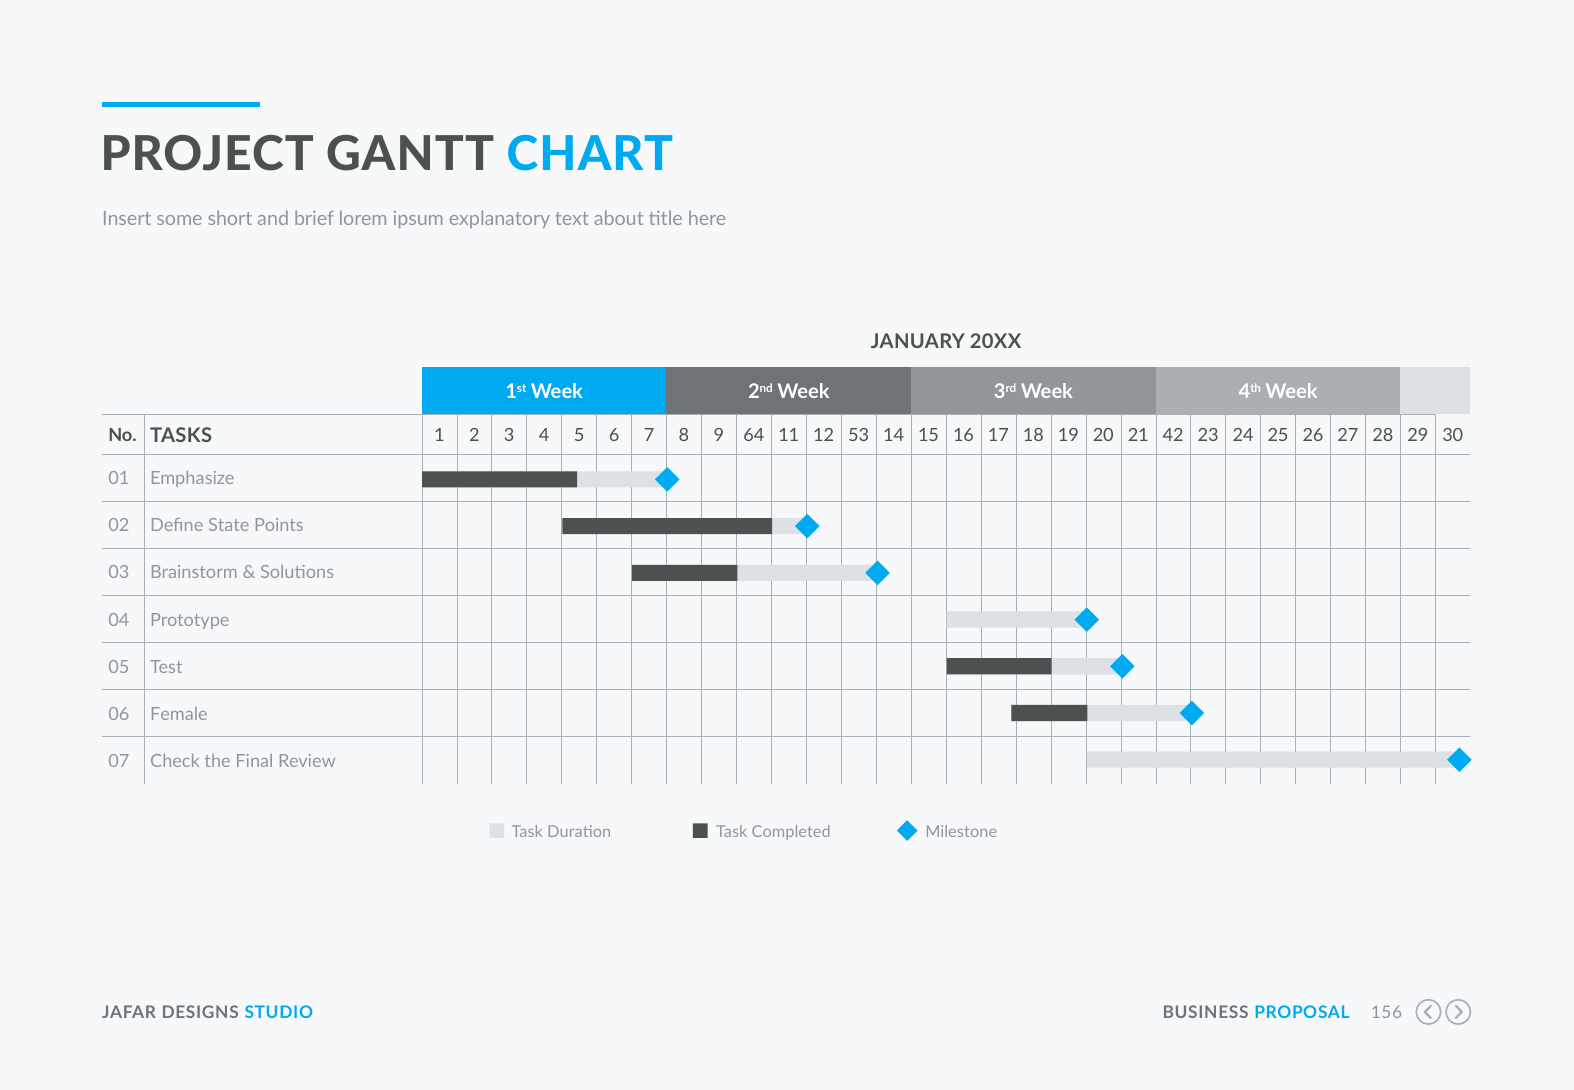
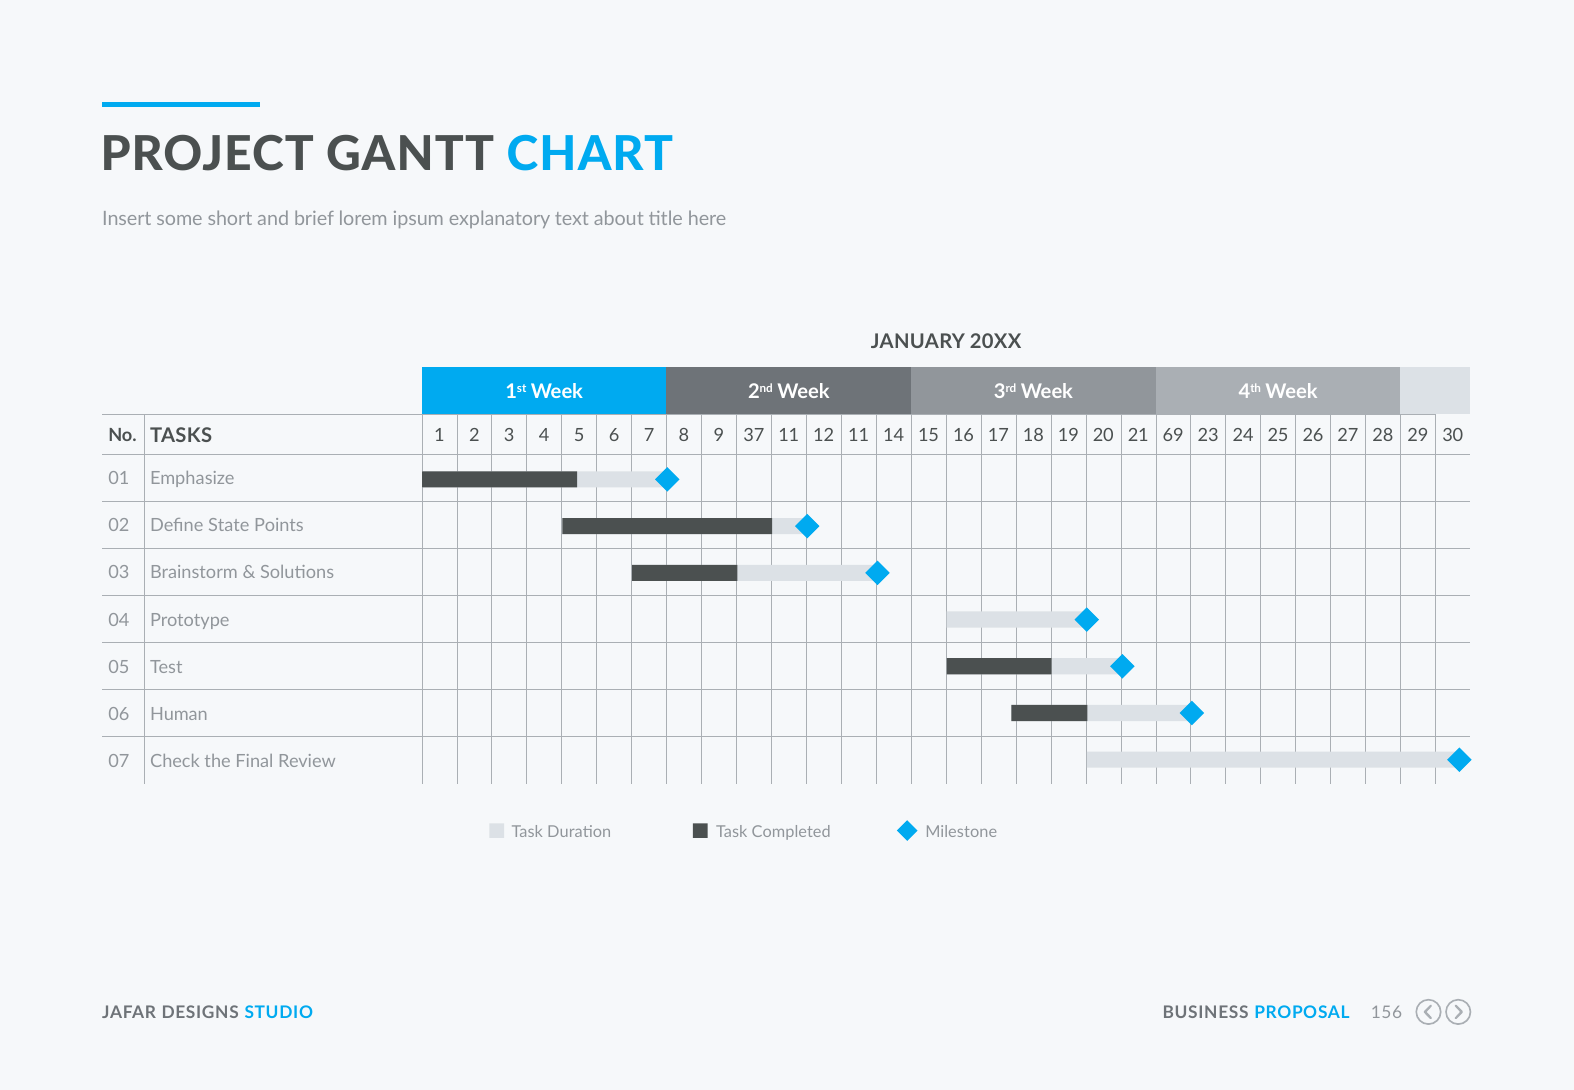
64: 64 -> 37 (754, 435)
12 53: 53 -> 11 (859, 435)
42: 42 -> 69 (1173, 435)
Female: Female -> Human (179, 714)
